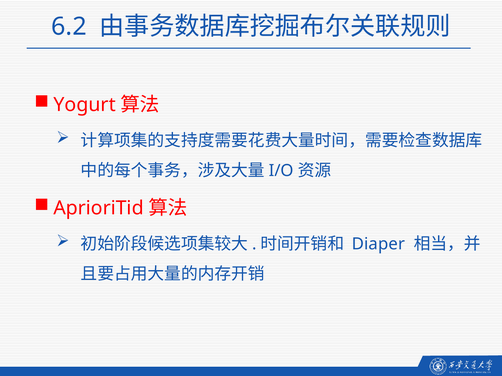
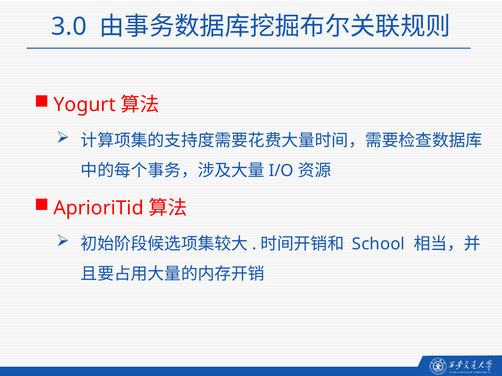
6.2: 6.2 -> 3.0 (69, 27)
Diaper: Diaper -> School (378, 244)
